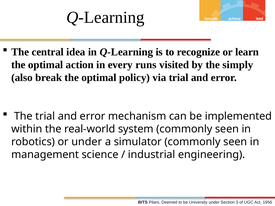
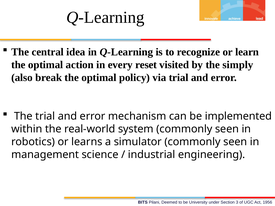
runs: runs -> reset (146, 65)
or under: under -> learns (87, 142)
